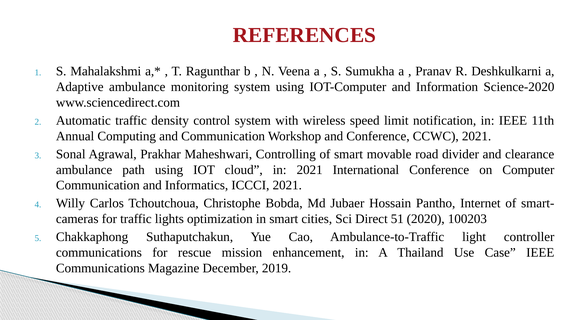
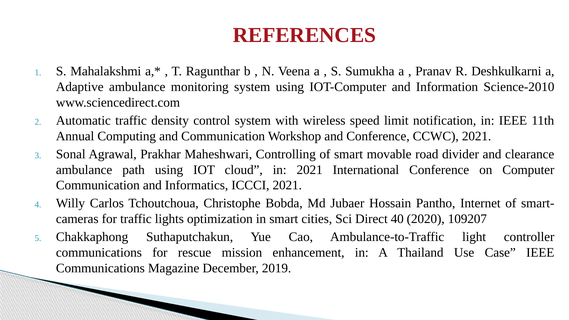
Science-2020: Science-2020 -> Science-2010 (519, 87)
51: 51 -> 40 (397, 219)
100203: 100203 -> 109207 (467, 219)
